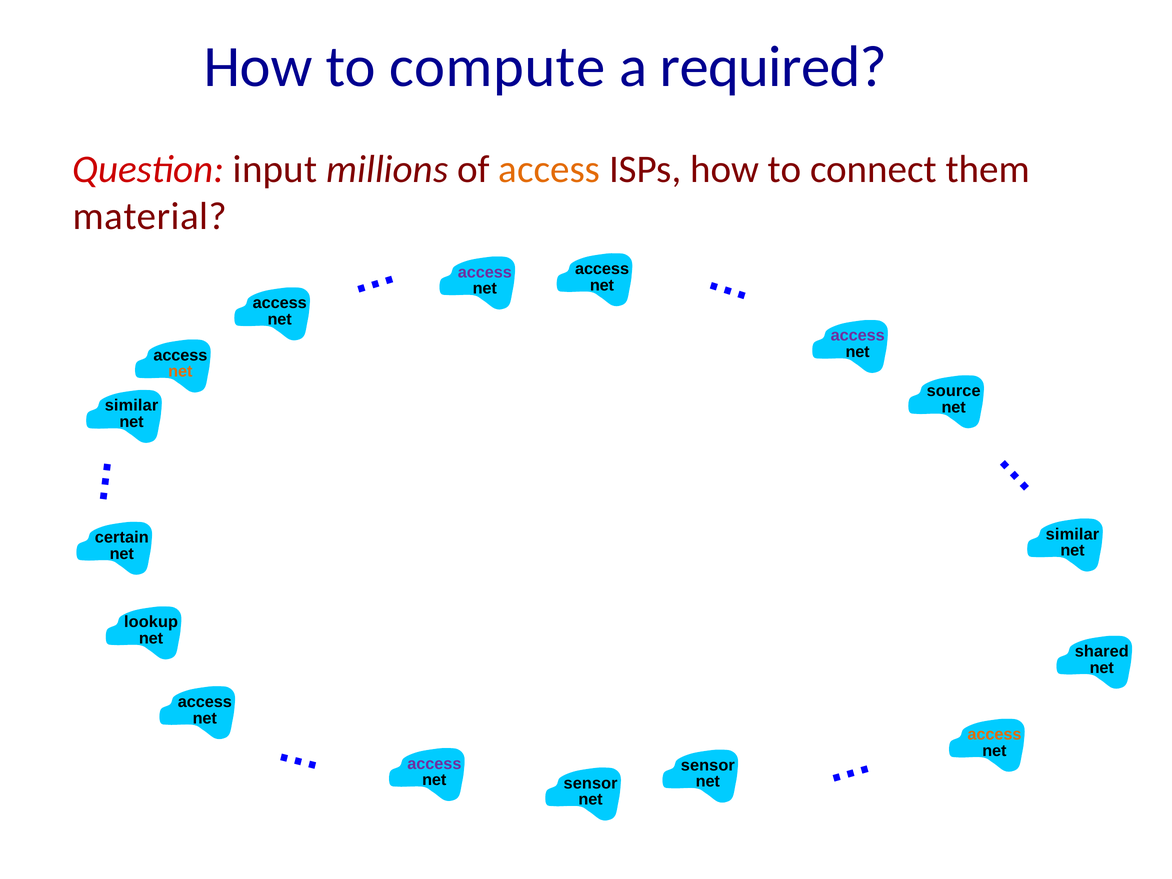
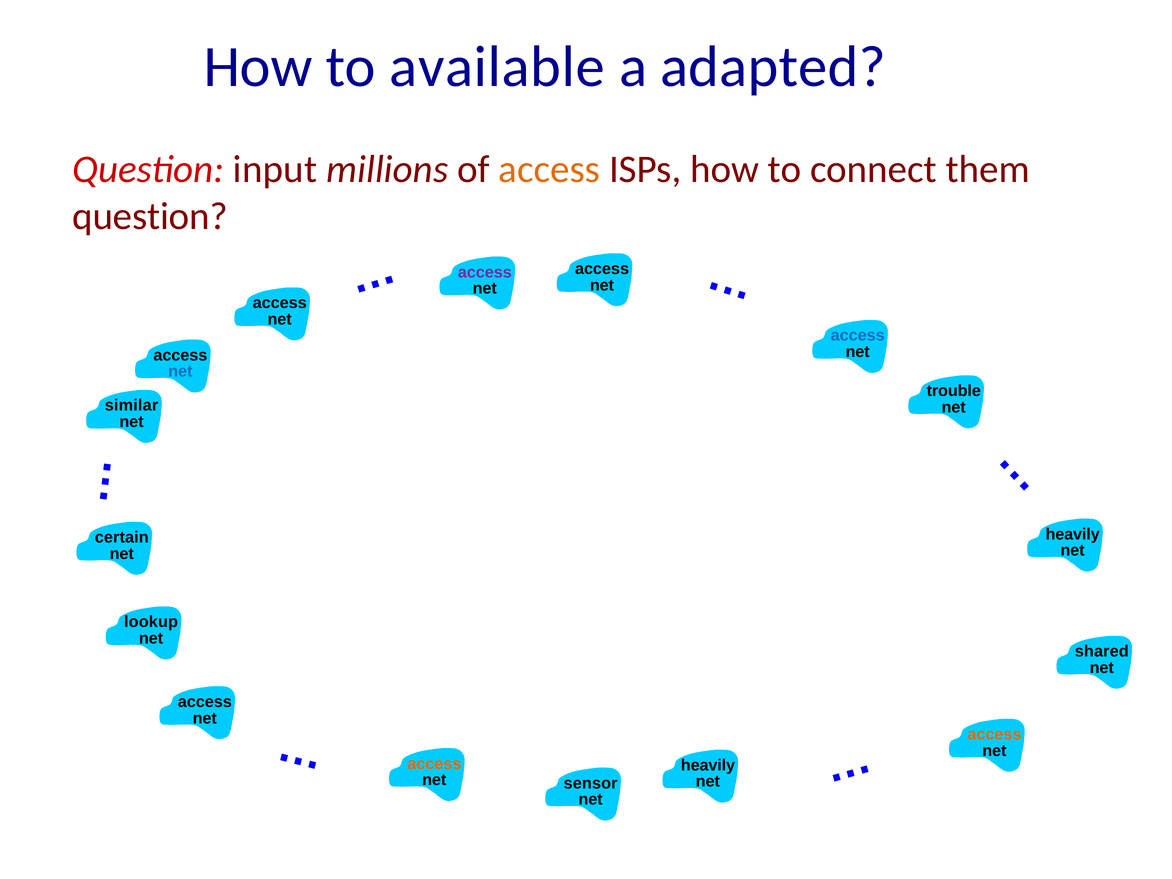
compute: compute -> available (497, 67)
required: required -> adapted (773, 67)
material: material -> question (150, 216)
access colour: purple -> blue (858, 336)
net colour: orange -> blue (180, 371)
source: source -> trouble (954, 391)
similar: similar -> heavily (1073, 534)
access colour: purple -> orange (434, 764)
sensor: sensor -> heavily (708, 765)
